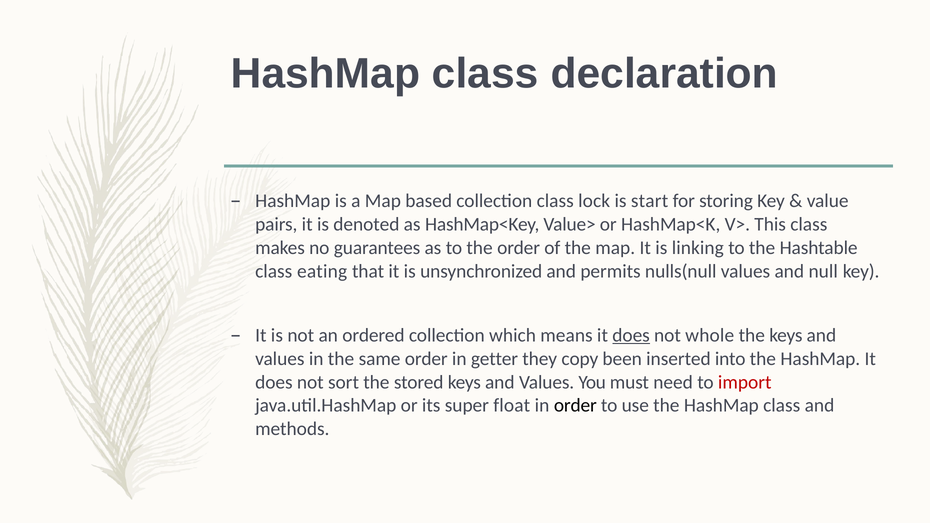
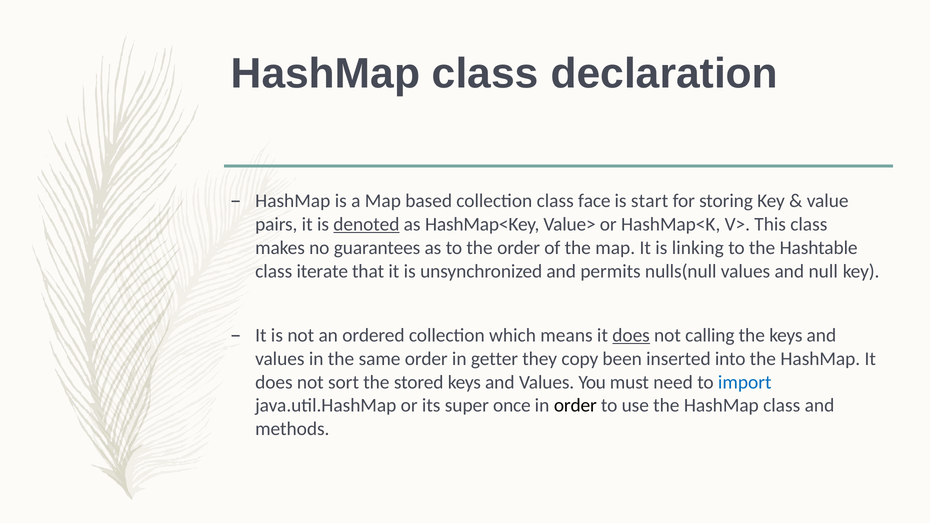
lock: lock -> face (594, 201)
denoted underline: none -> present (366, 224)
eating: eating -> iterate (322, 271)
whole: whole -> calling (710, 335)
import colour: red -> blue (745, 382)
float: float -> once (512, 406)
